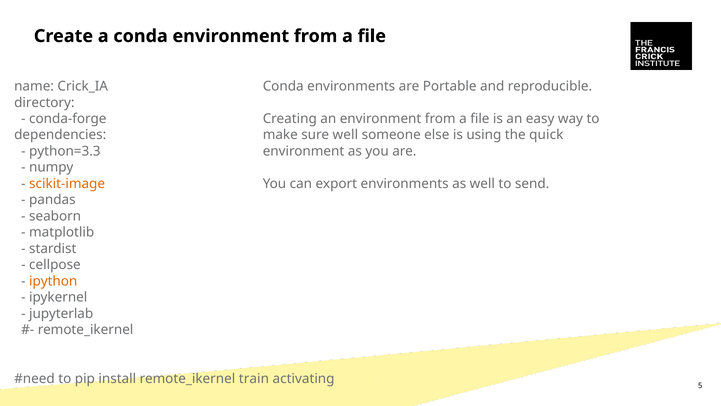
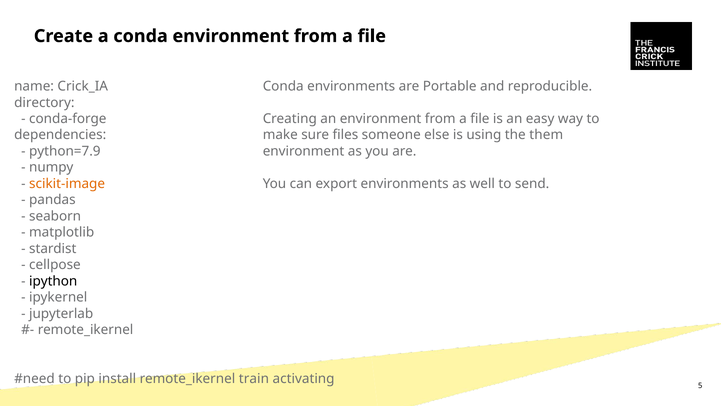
sure well: well -> files (345, 135)
quick: quick -> them (546, 135)
python=3.3: python=3.3 -> python=7.9 (65, 151)
ipython colour: orange -> black (53, 281)
